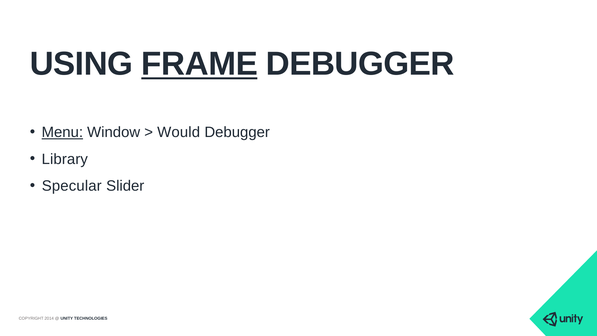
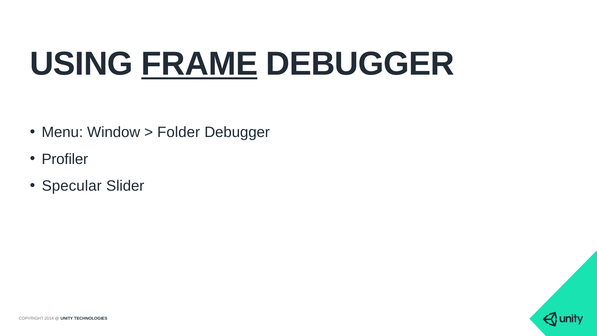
Menu underline: present -> none (62, 132)
Would: Would -> Folder (179, 132)
Library: Library -> Profiler (65, 159)
